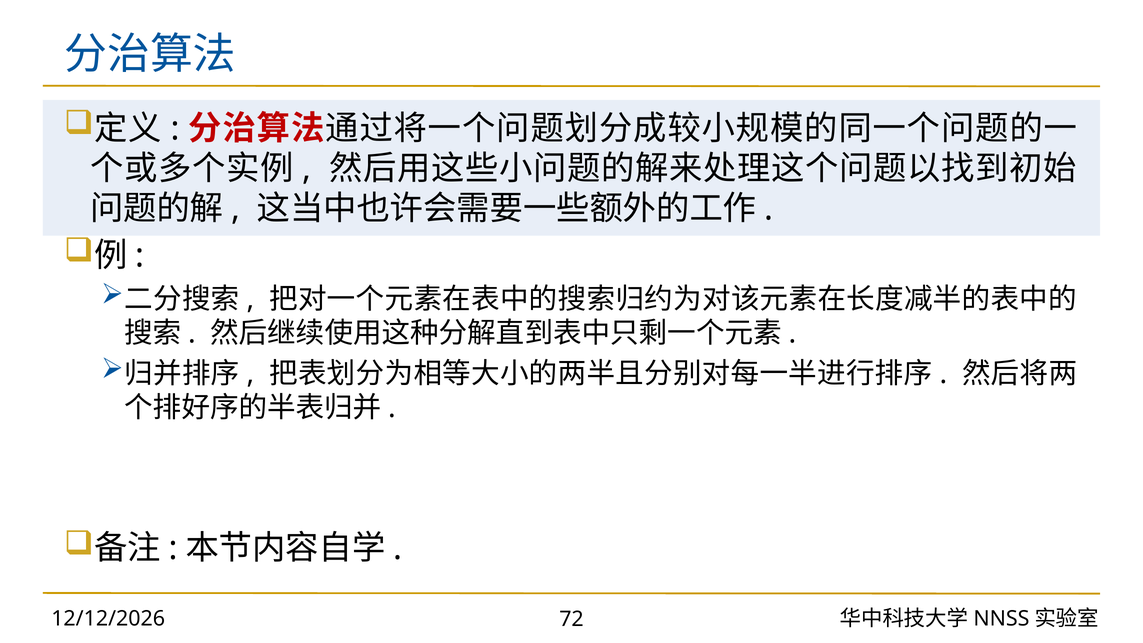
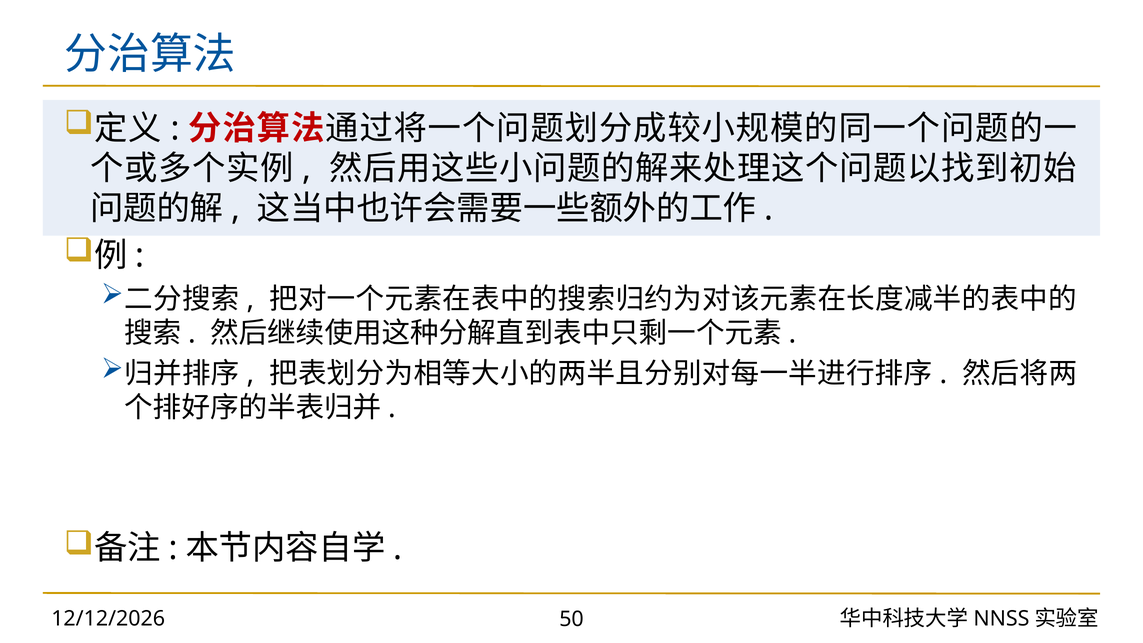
72: 72 -> 50 (571, 619)
